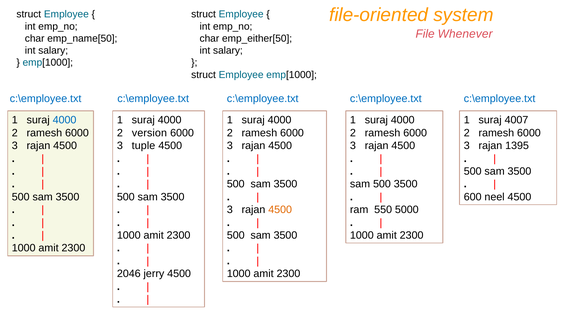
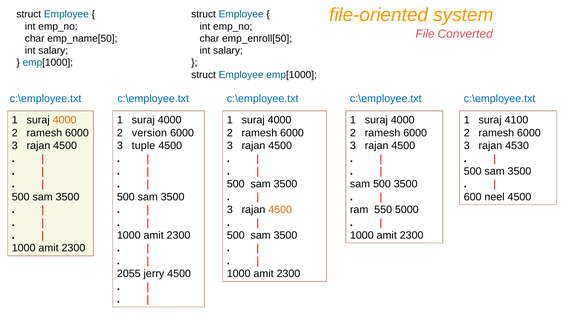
Whenever: Whenever -> Converted (465, 34)
emp_either[50: emp_either[50 -> emp_enroll[50 (257, 38)
4000 colour: blue -> orange (65, 120)
4007: 4007 -> 4100 (516, 120)
1395: 1395 -> 4530 (517, 146)
2046: 2046 -> 2055 (129, 274)
